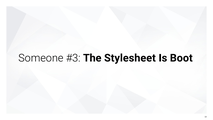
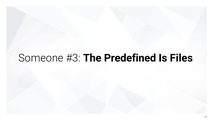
Stylesheet: Stylesheet -> Predefined (130, 58)
Boot: Boot -> Files (181, 58)
